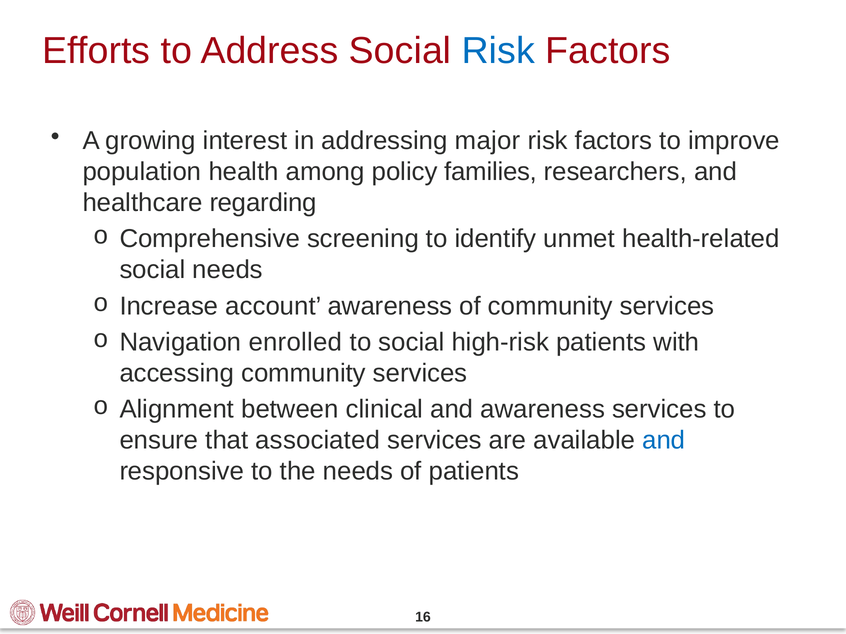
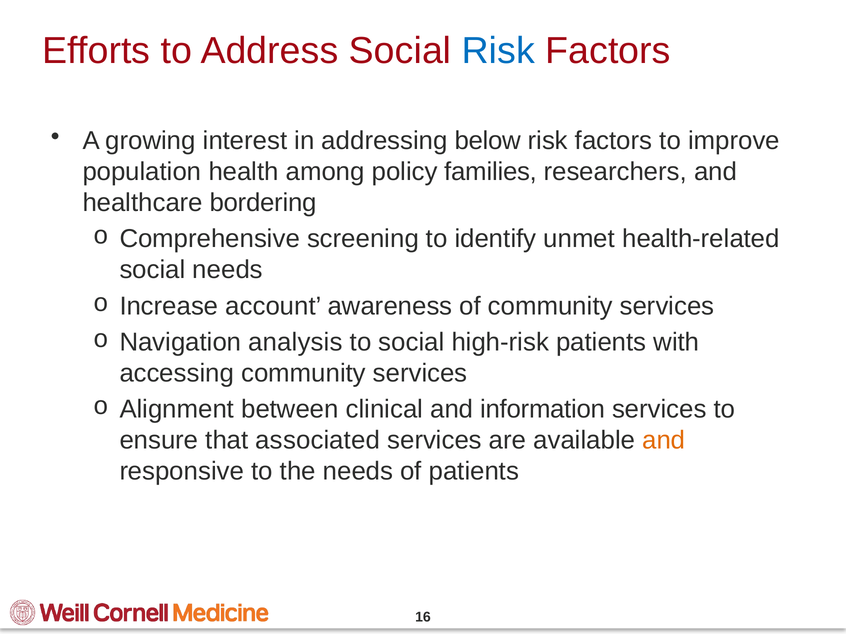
major: major -> below (488, 141)
regarding: regarding -> bordering (263, 203)
enrolled: enrolled -> analysis (296, 342)
and awareness: awareness -> information (543, 410)
and colour: blue -> orange (664, 441)
